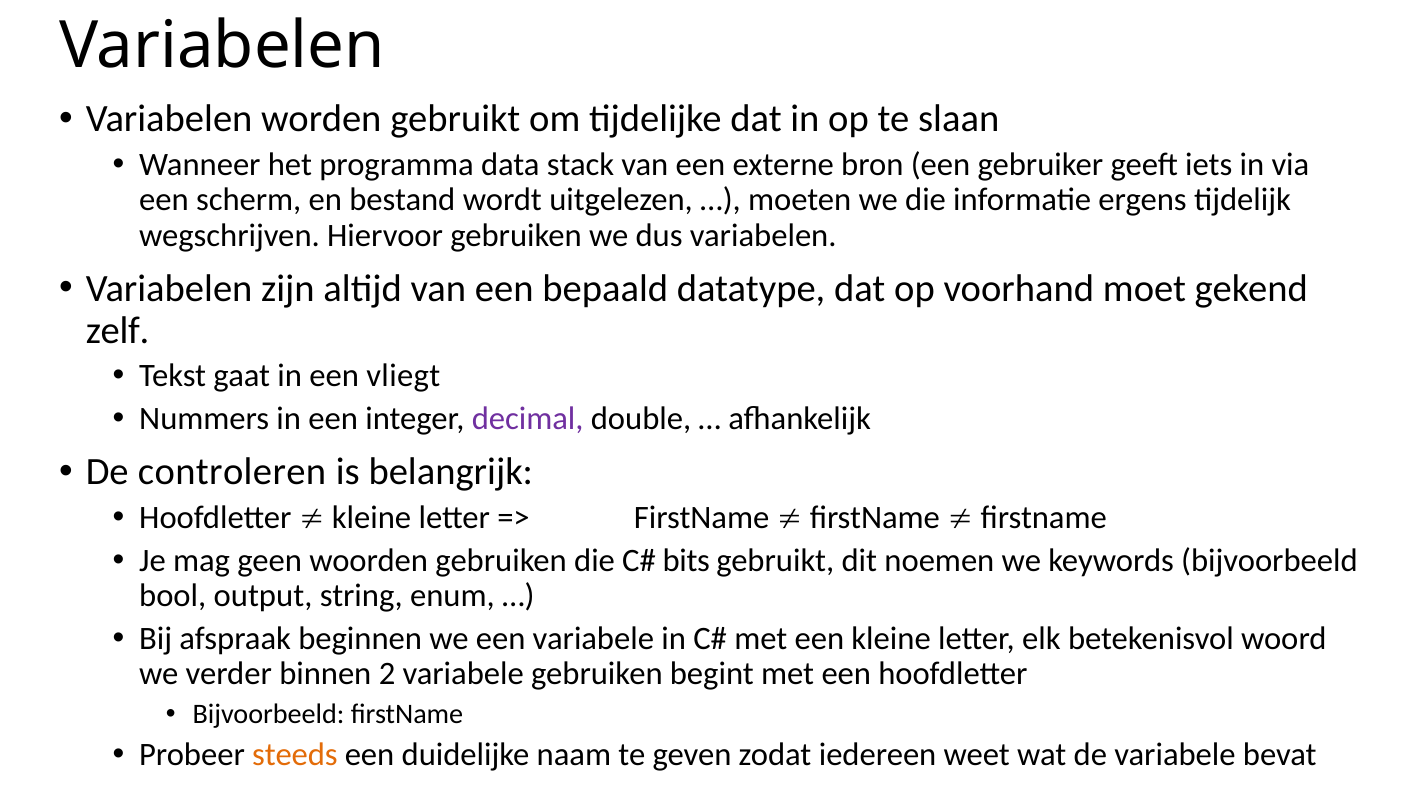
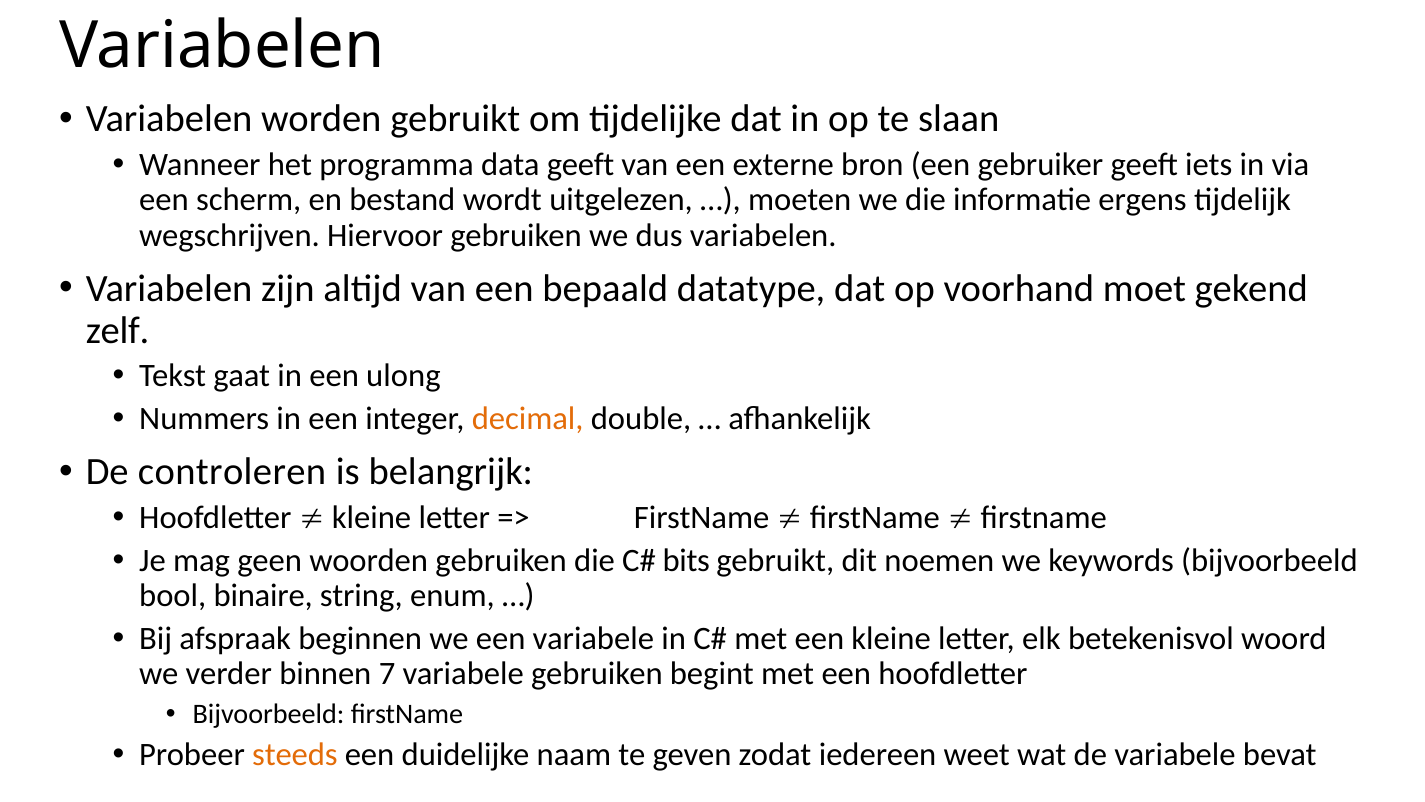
data stack: stack -> geeft (581, 165)
vliegt: vliegt -> ulong (403, 376)
decimal colour: purple -> orange (528, 419)
output: output -> binaire (263, 596)
2: 2 -> 7 (387, 674)
